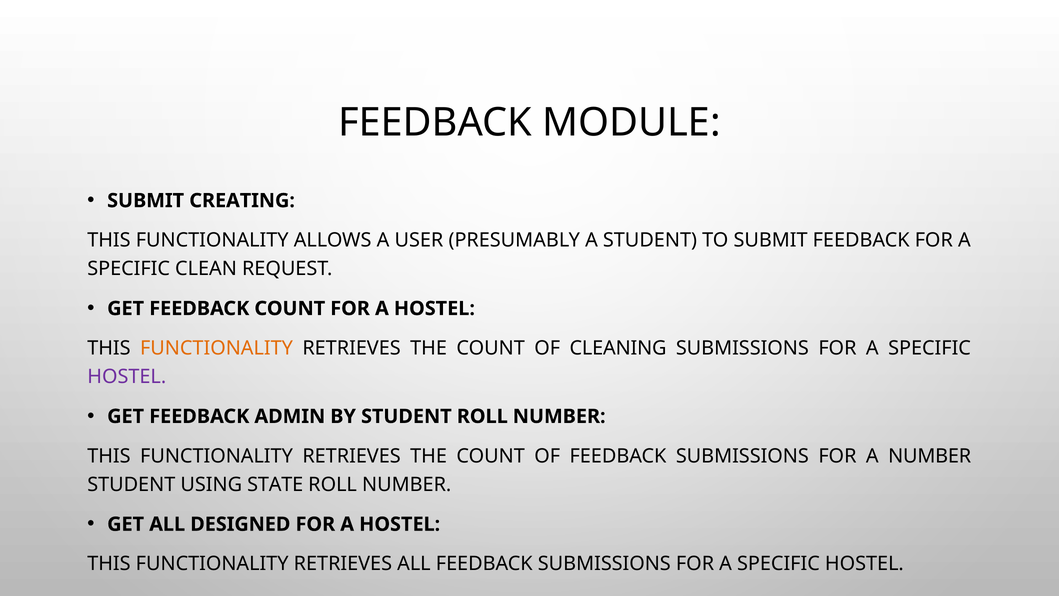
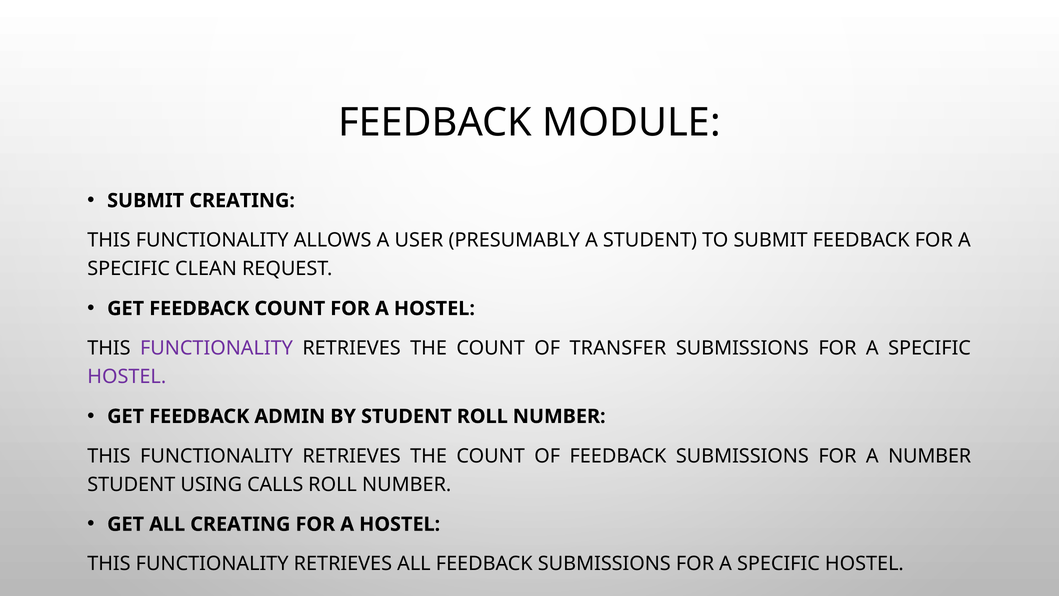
FUNCTIONALITY colour: orange -> purple (216, 348)
CLEANING: CLEANING -> TRANSFER (618, 348)
STATE: STATE -> CALLS (275, 484)
ALL DESIGNED: DESIGNED -> CREATING (240, 524)
